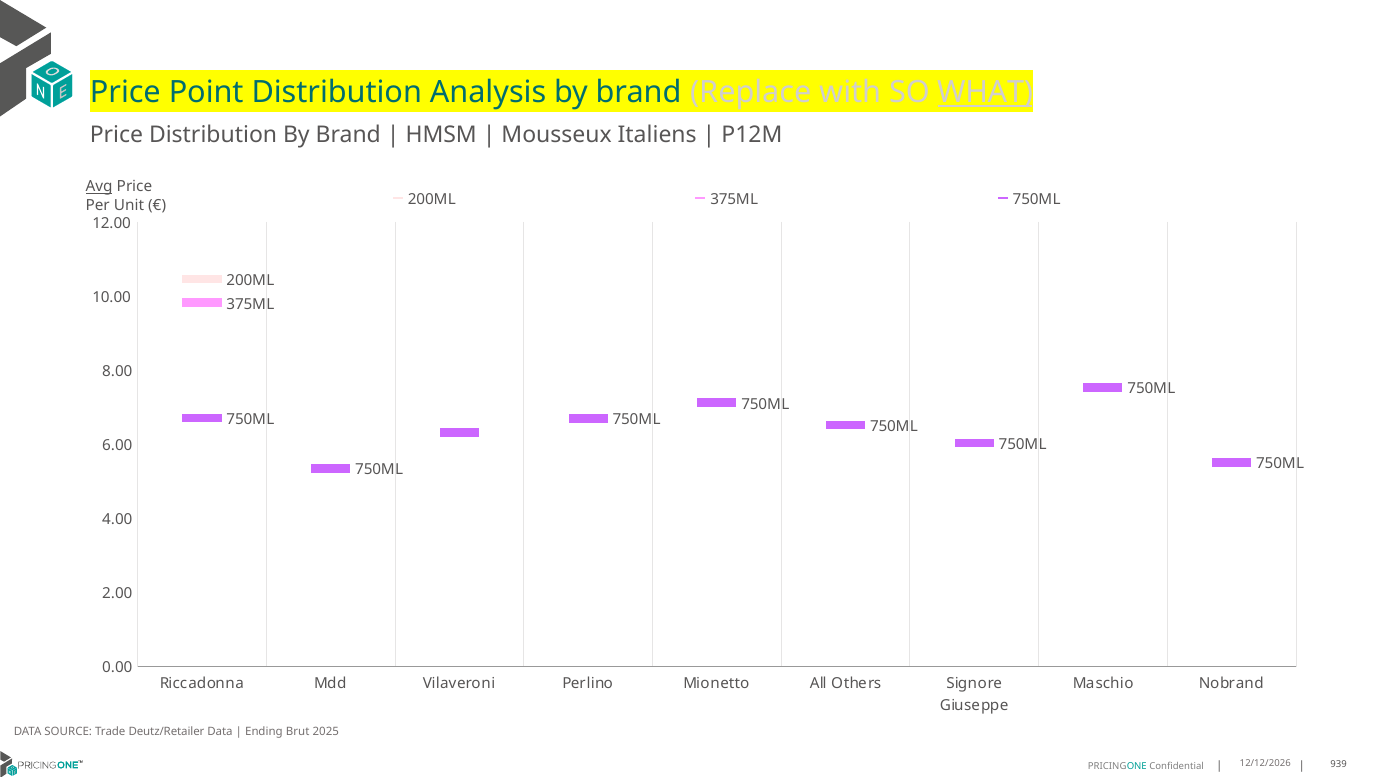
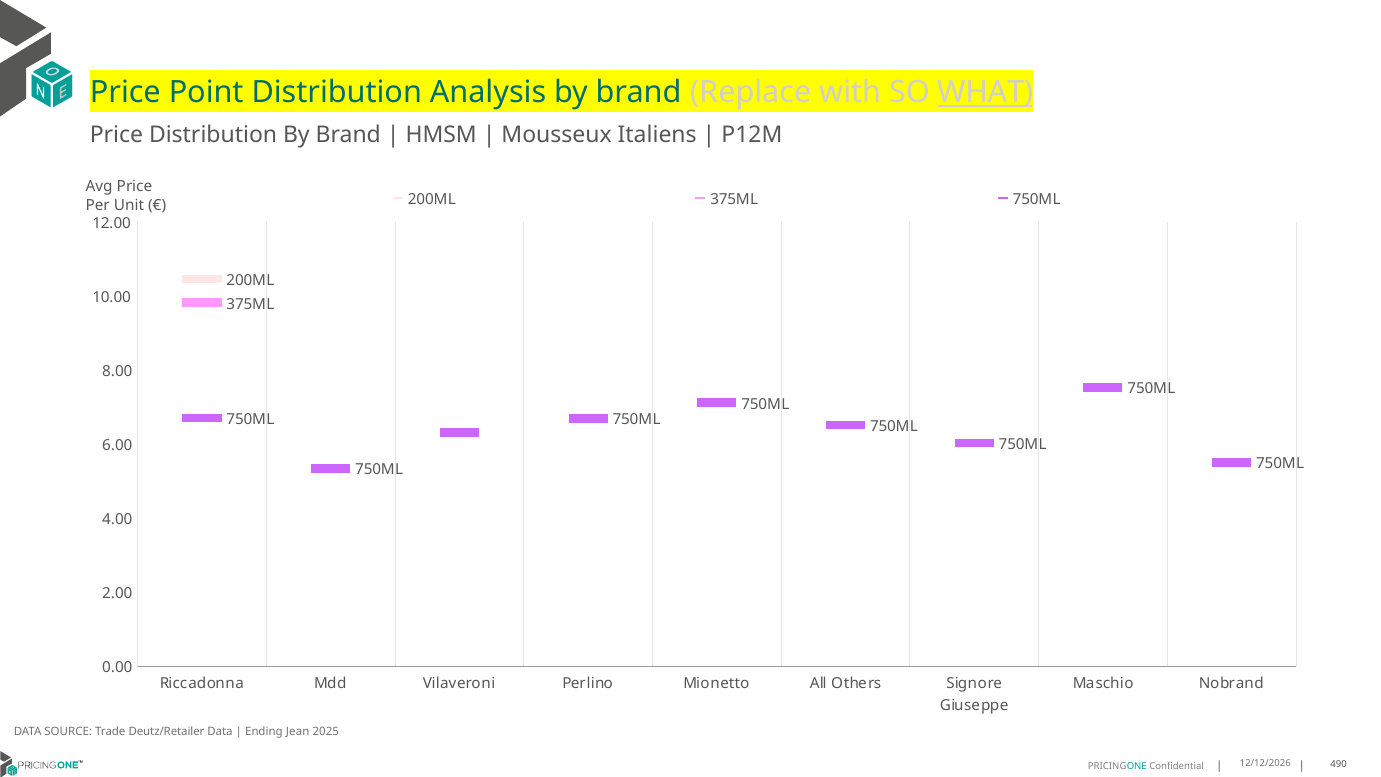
Avg underline: present -> none (99, 187)
Brut: Brut -> Jean (298, 732)
939: 939 -> 490 (1339, 764)
